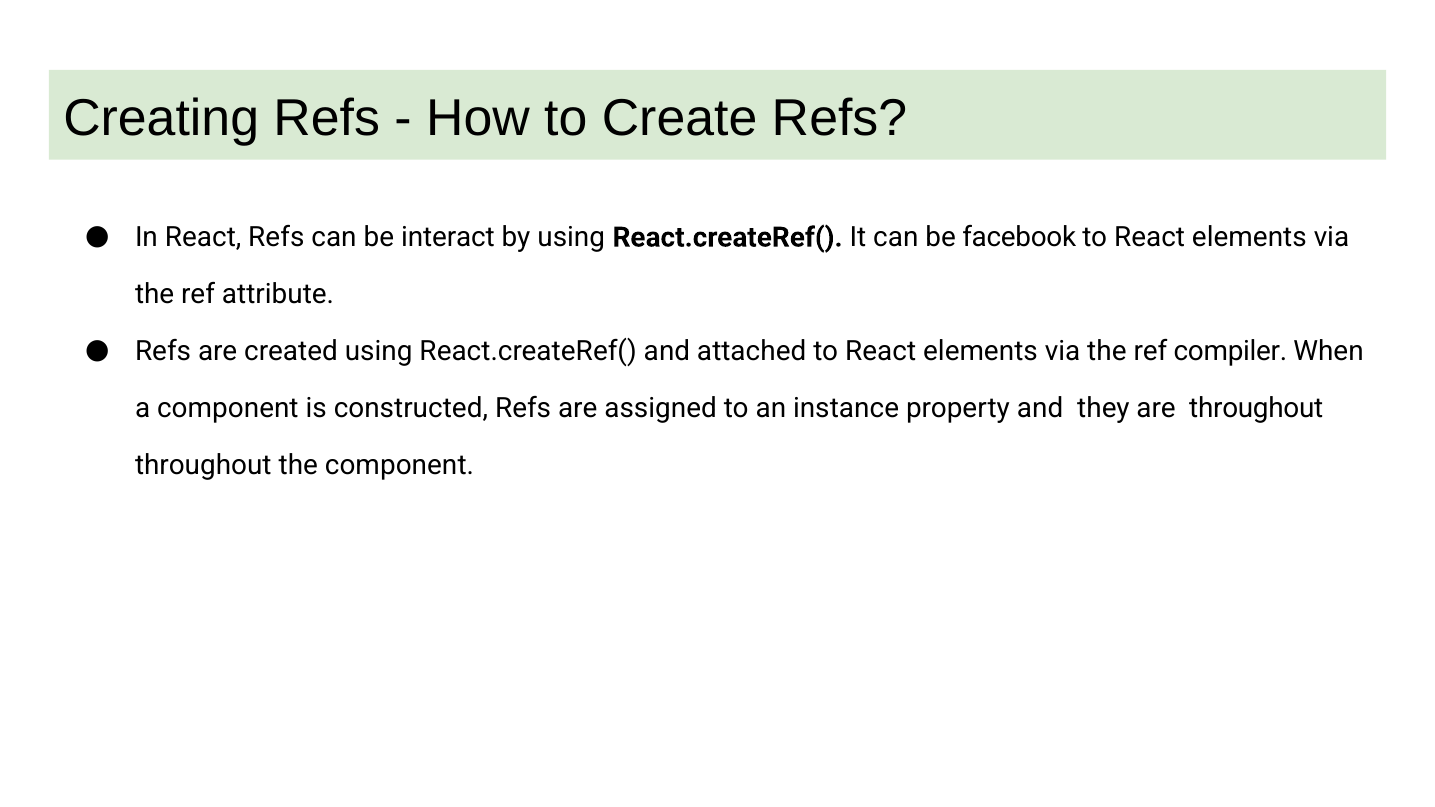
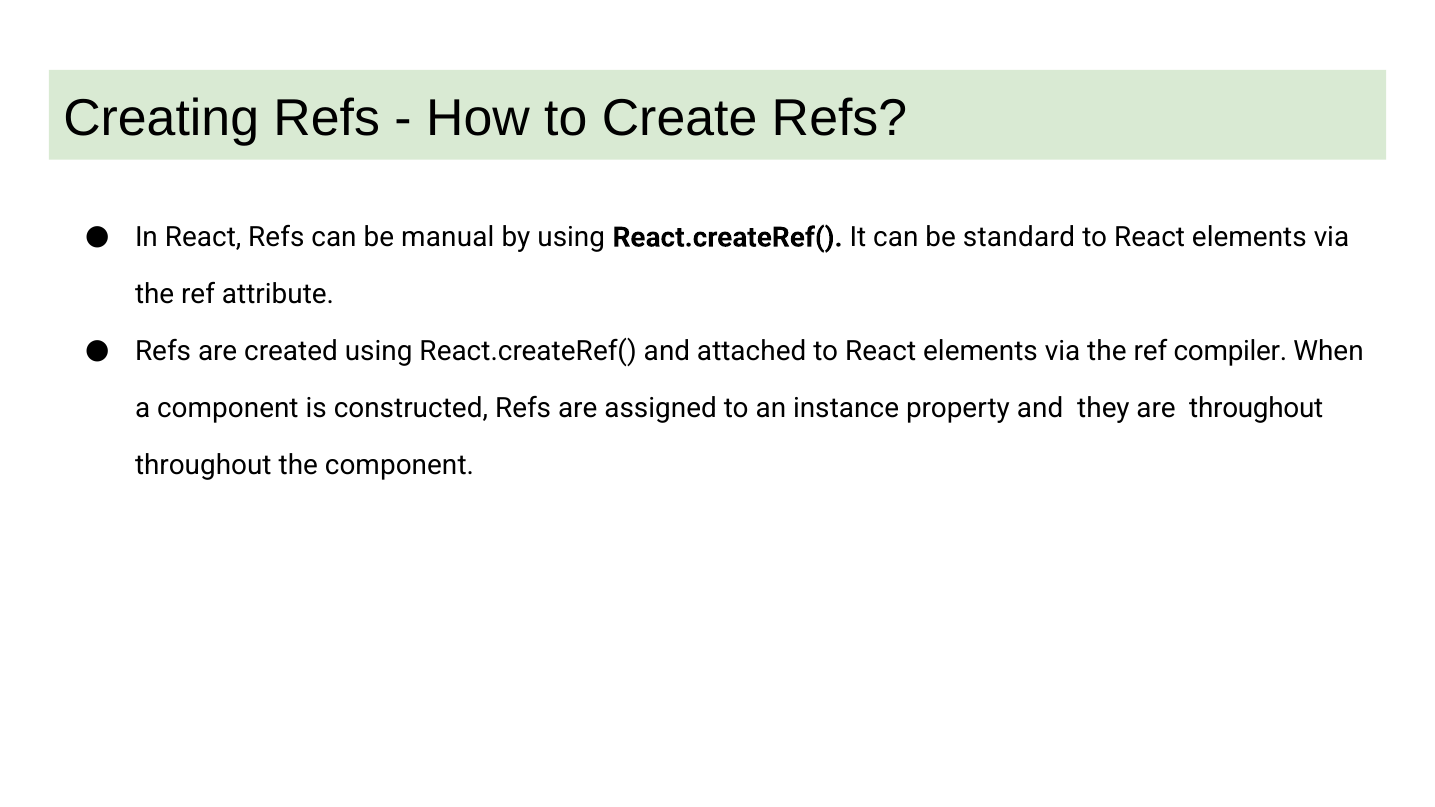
interact: interact -> manual (448, 237)
facebook: facebook -> standard (1019, 237)
